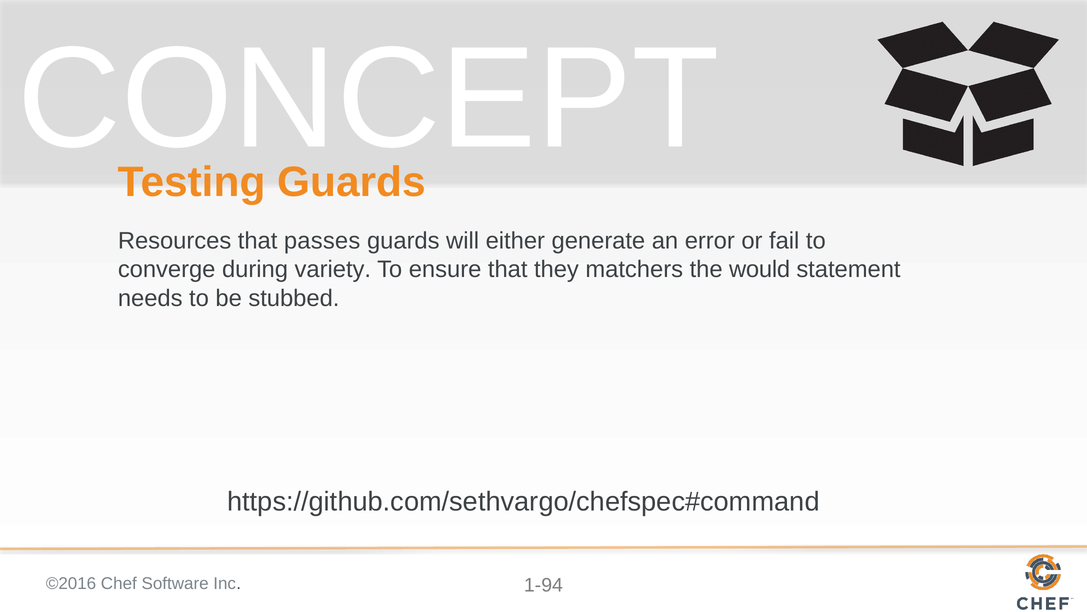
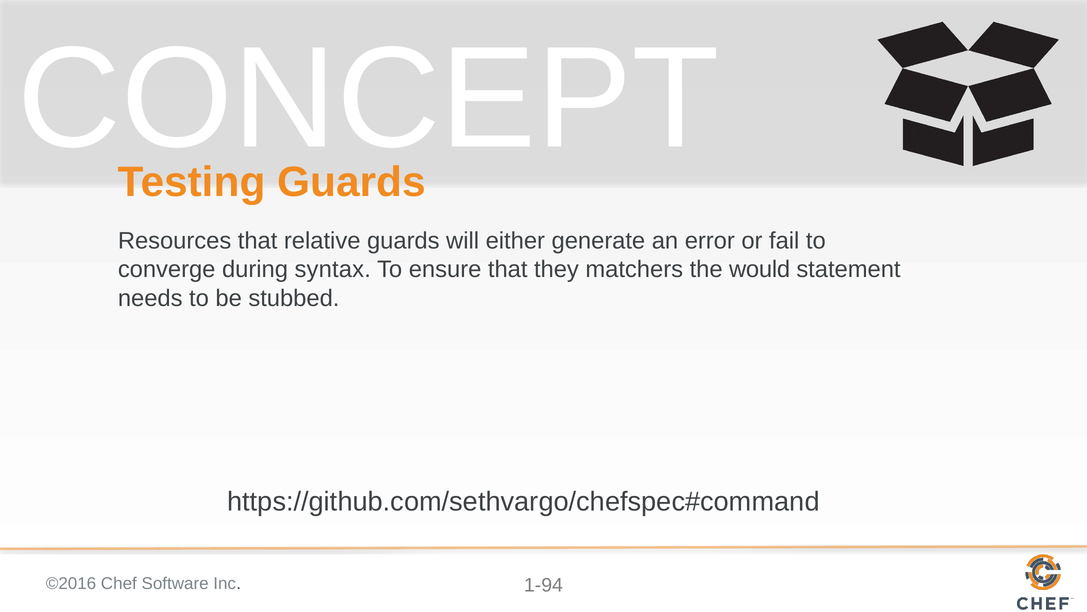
passes: passes -> relative (322, 241)
variety: variety -> syntax (333, 269)
